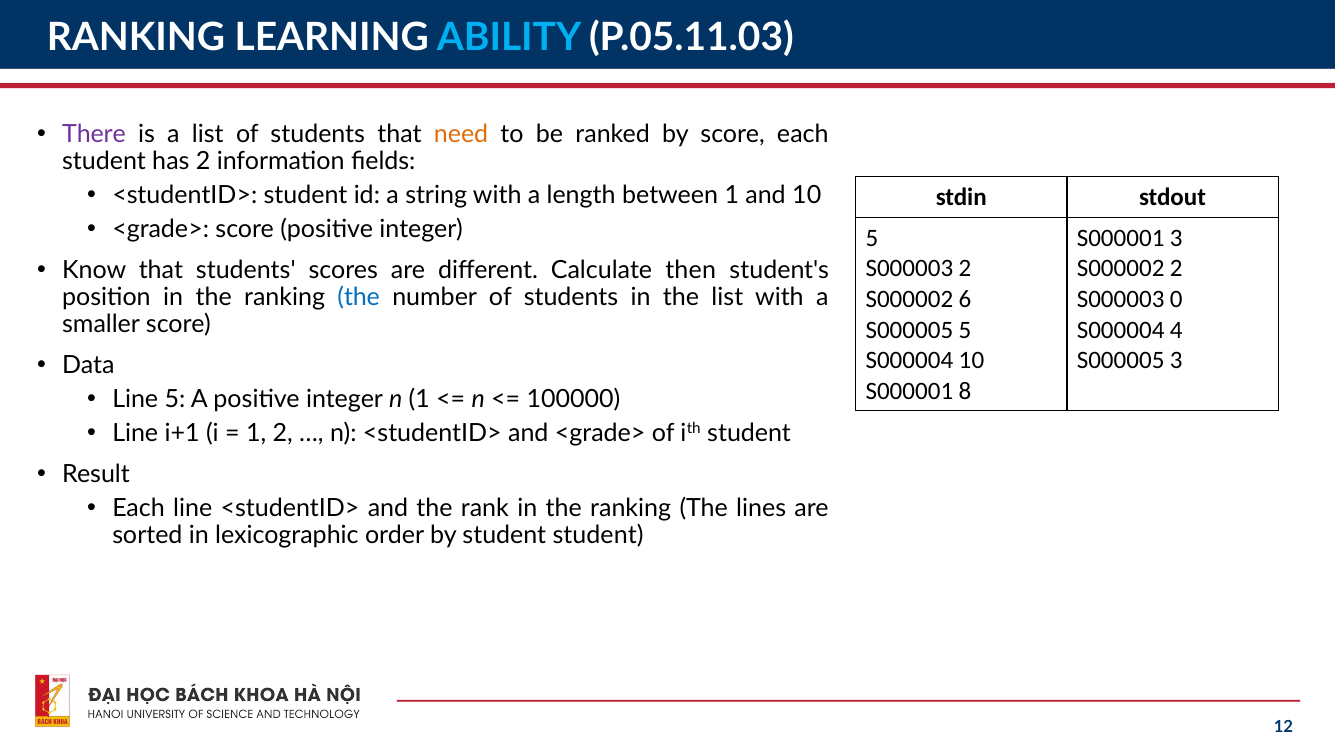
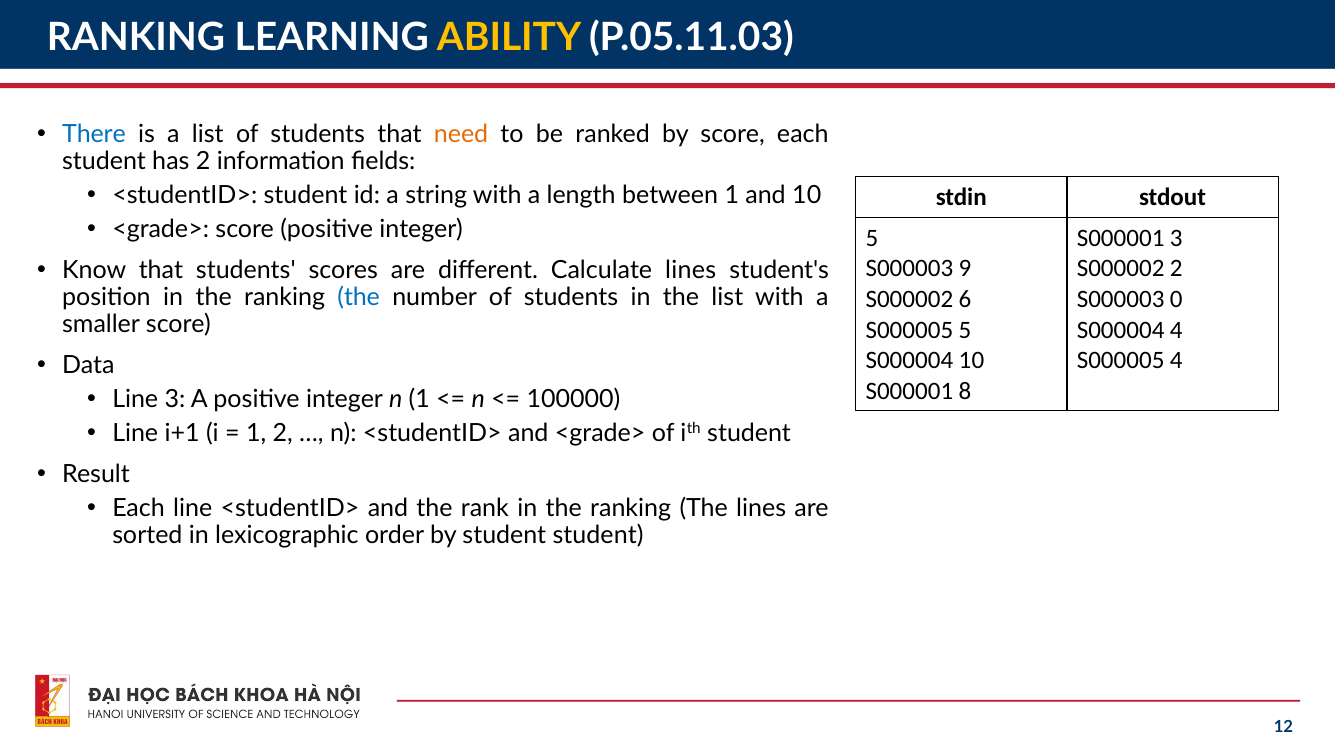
ABILITY colour: light blue -> yellow (509, 38)
There colour: purple -> blue (94, 134)
Calculate then: then -> lines (691, 270)
S000003 2: 2 -> 9 (965, 269)
S000005 3: 3 -> 4 (1176, 360)
Line 5: 5 -> 3 (175, 399)
